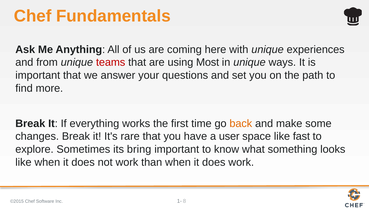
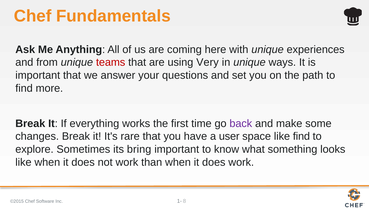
Most: Most -> Very (208, 62)
back colour: orange -> purple (241, 123)
like fast: fast -> find (301, 136)
